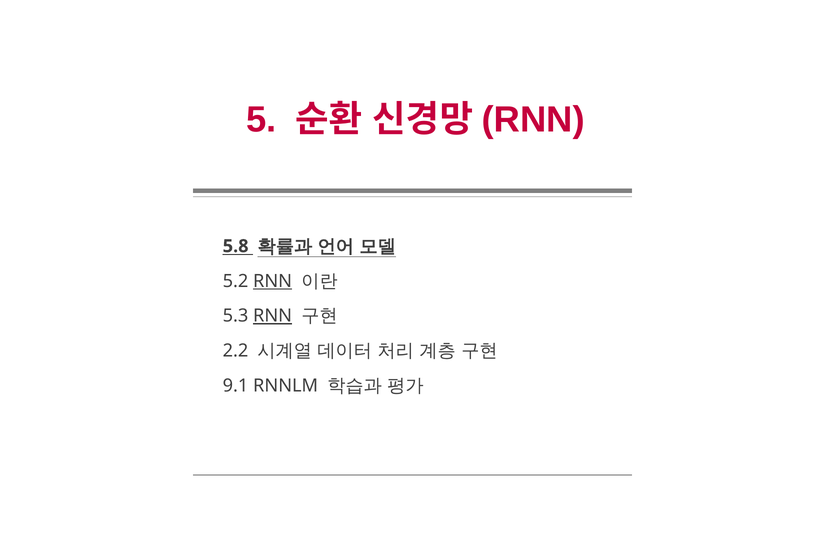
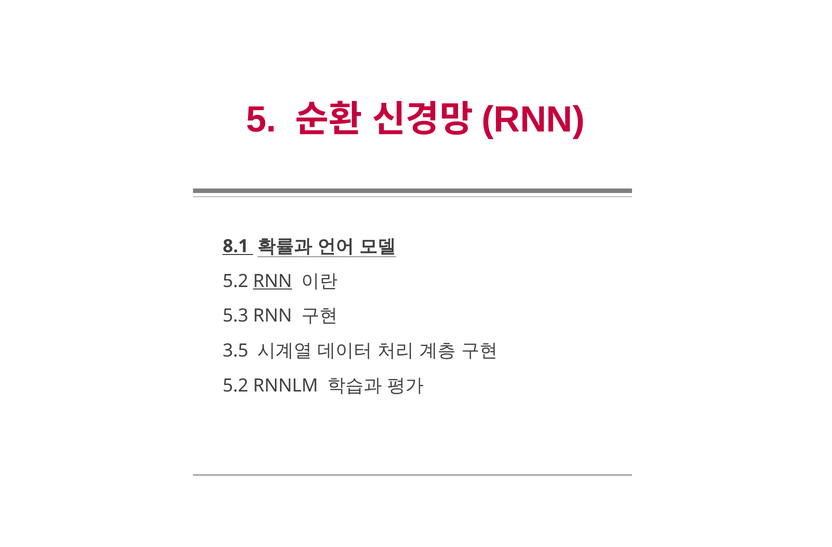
5.8: 5.8 -> 8.1 (236, 246)
RNN underline: present -> none (273, 316)
2.2: 2.2 -> 3.5 (236, 350)
9.1: 9.1 -> 5.2 (236, 385)
